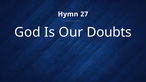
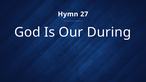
Doubts: Doubts -> During (109, 32)
